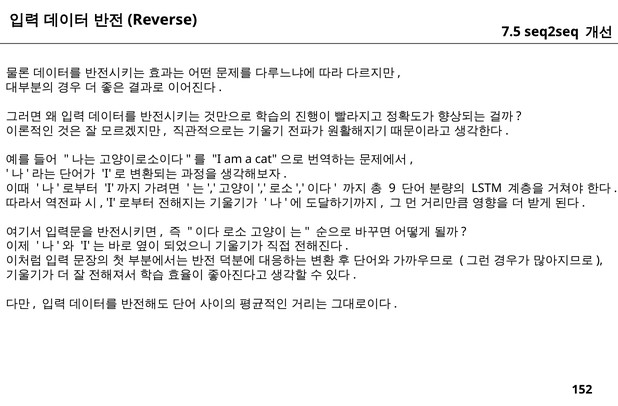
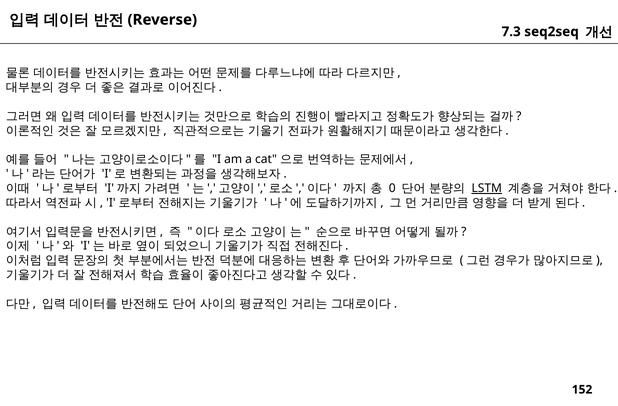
7.5: 7.5 -> 7.3 (511, 32)
9: 9 -> 0 (392, 188)
LSTM underline: none -> present (487, 188)
